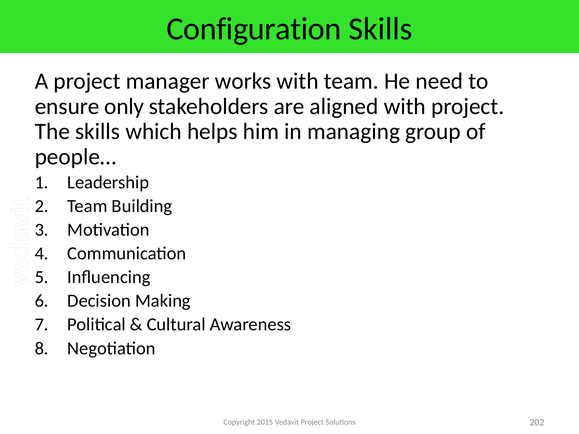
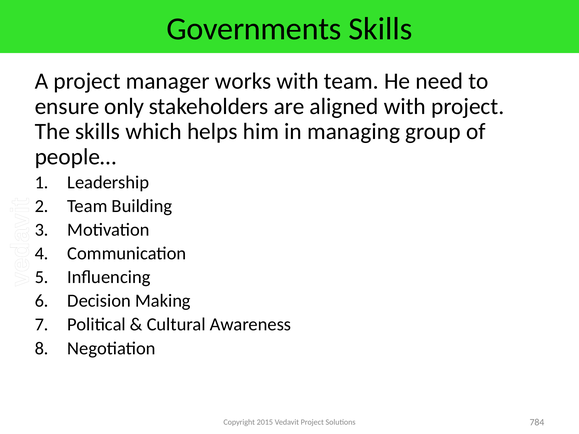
Configuration: Configuration -> Governments (254, 29)
202: 202 -> 784 (537, 422)
